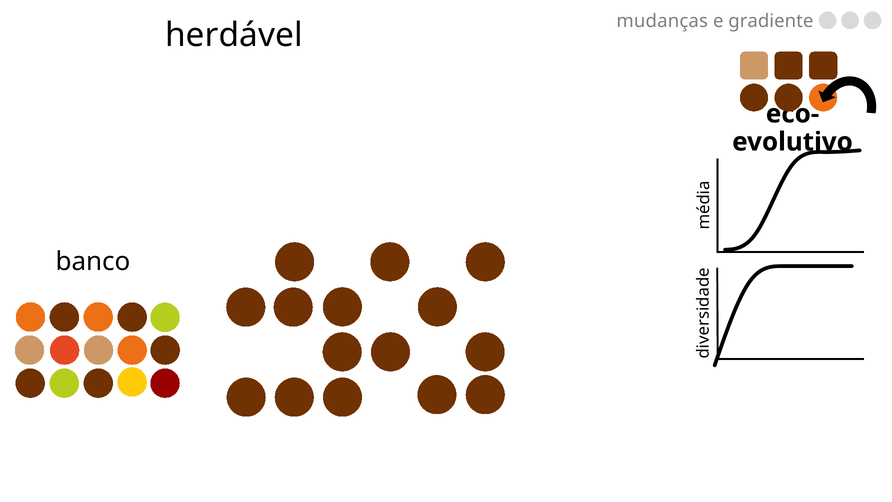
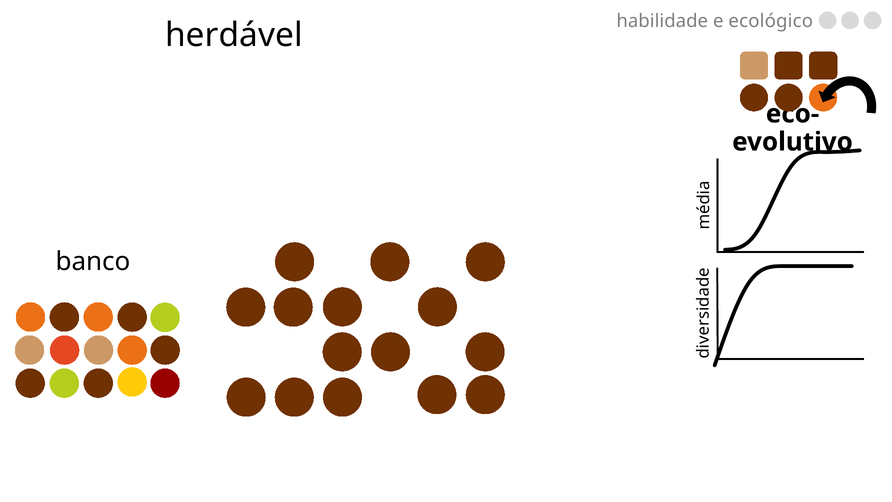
mudanças: mudanças -> habilidade (662, 21)
gradiente: gradiente -> ecológico (771, 21)
